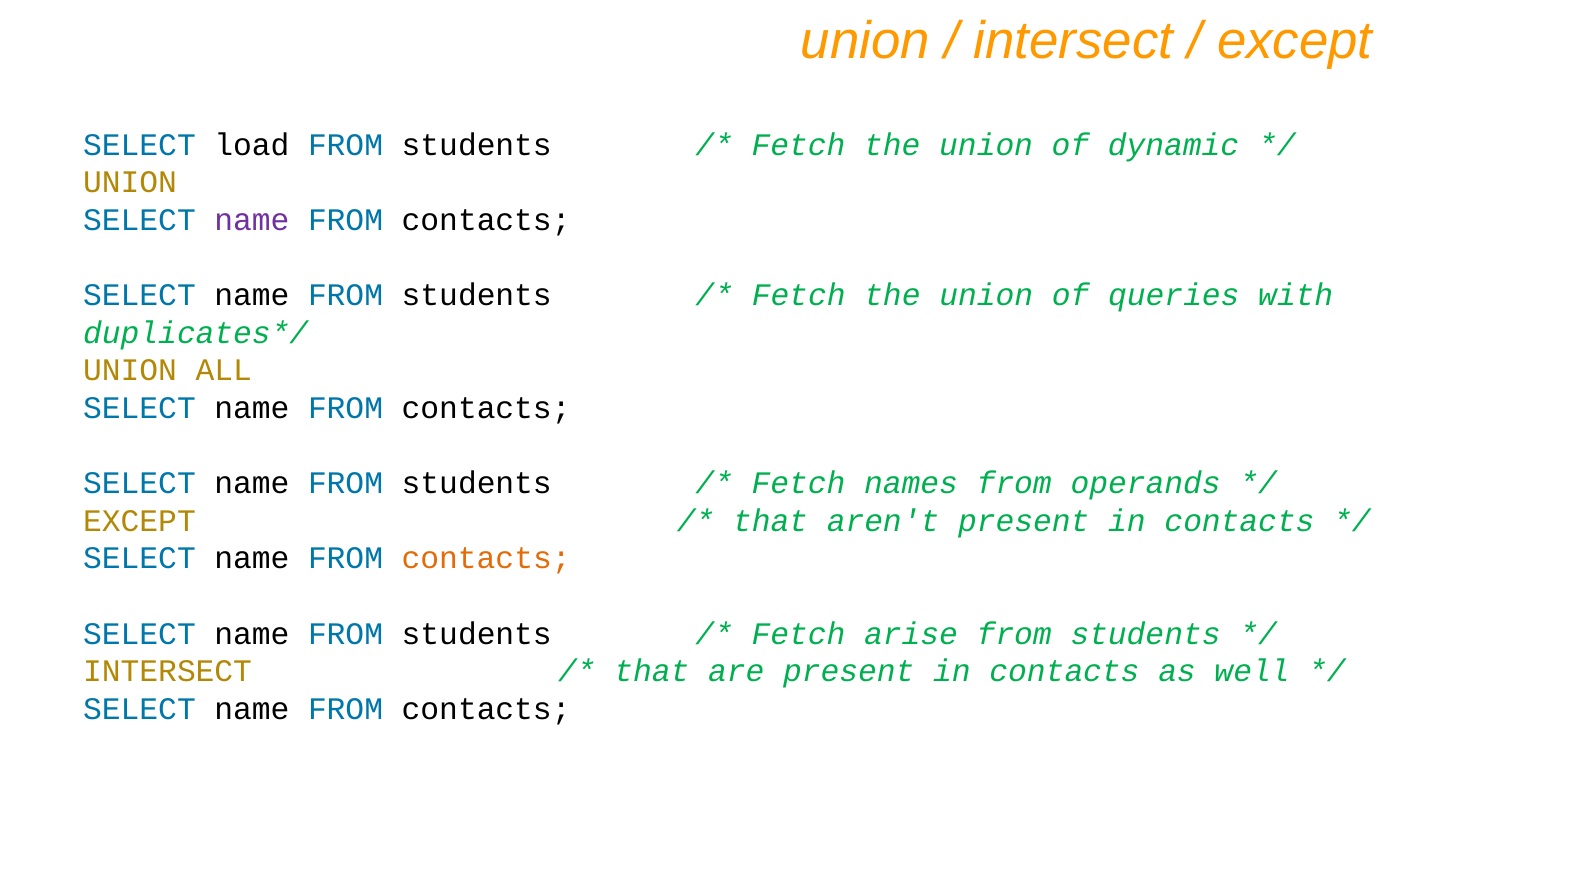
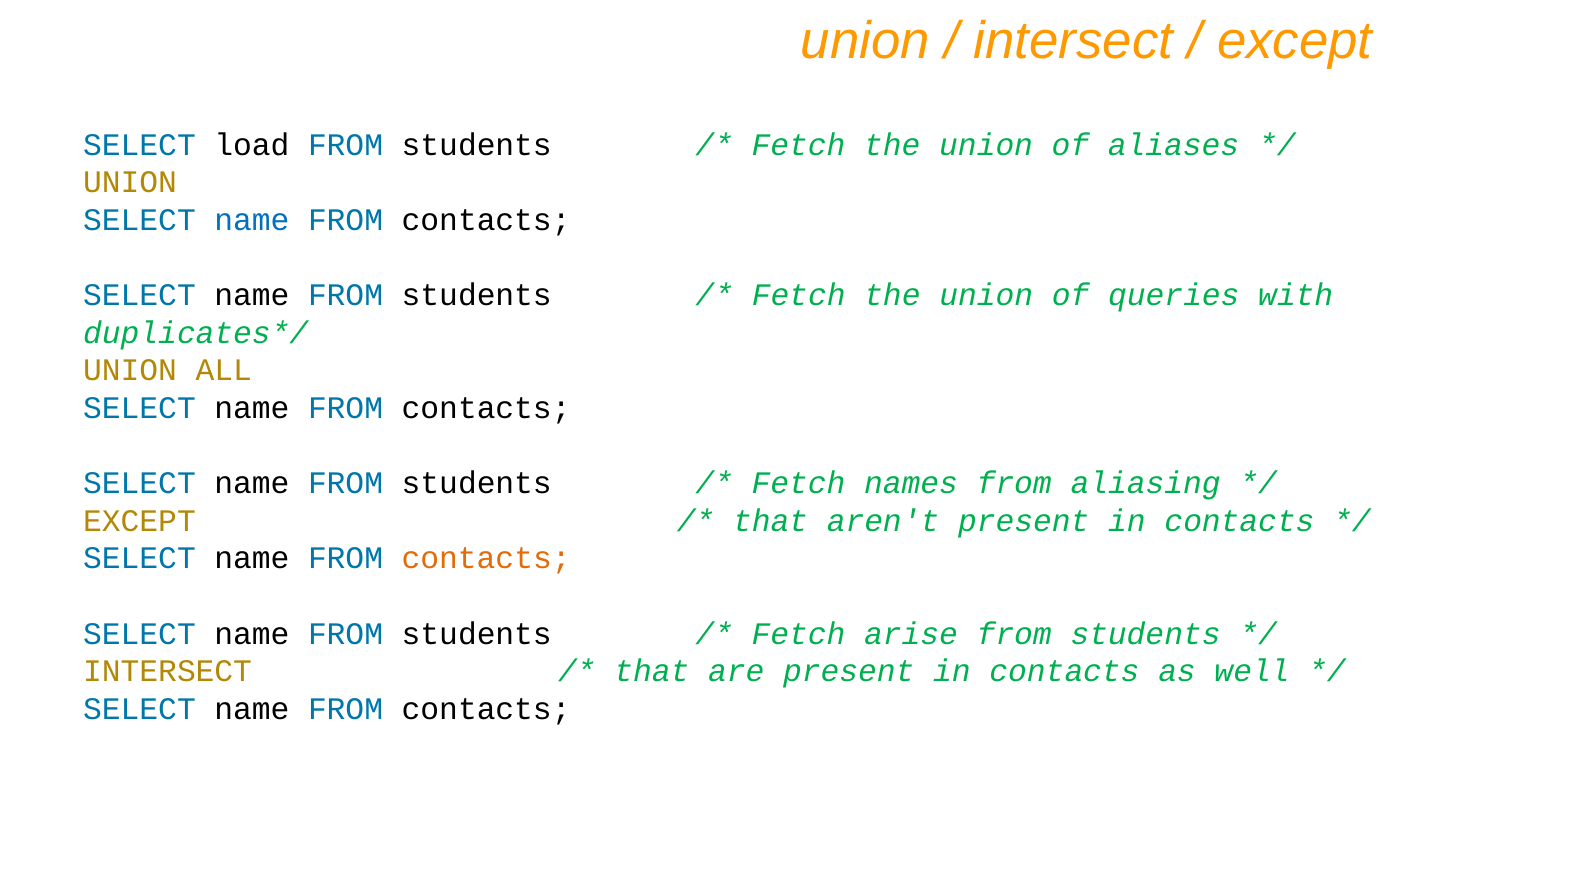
dynamic: dynamic -> aliases (1174, 145)
name colour: purple -> blue (252, 220)
operands: operands -> aliasing (1146, 483)
